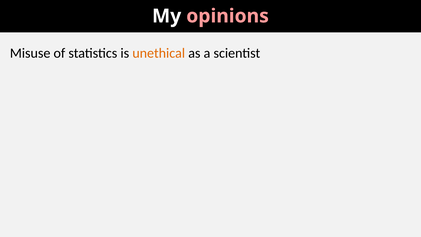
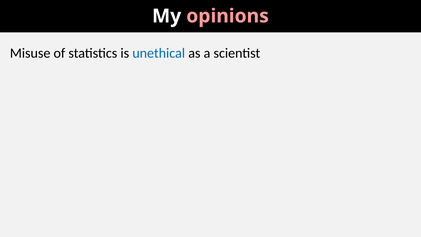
unethical colour: orange -> blue (159, 53)
